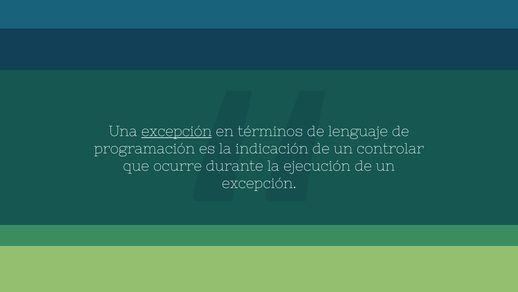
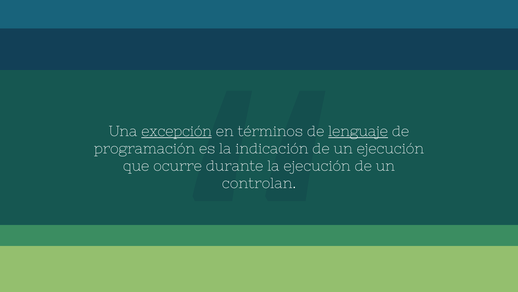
lenguaje underline: none -> present (358, 131)
un controlar: controlar -> ejecución (390, 149)
excepción: excepción -> controlan (259, 183)
